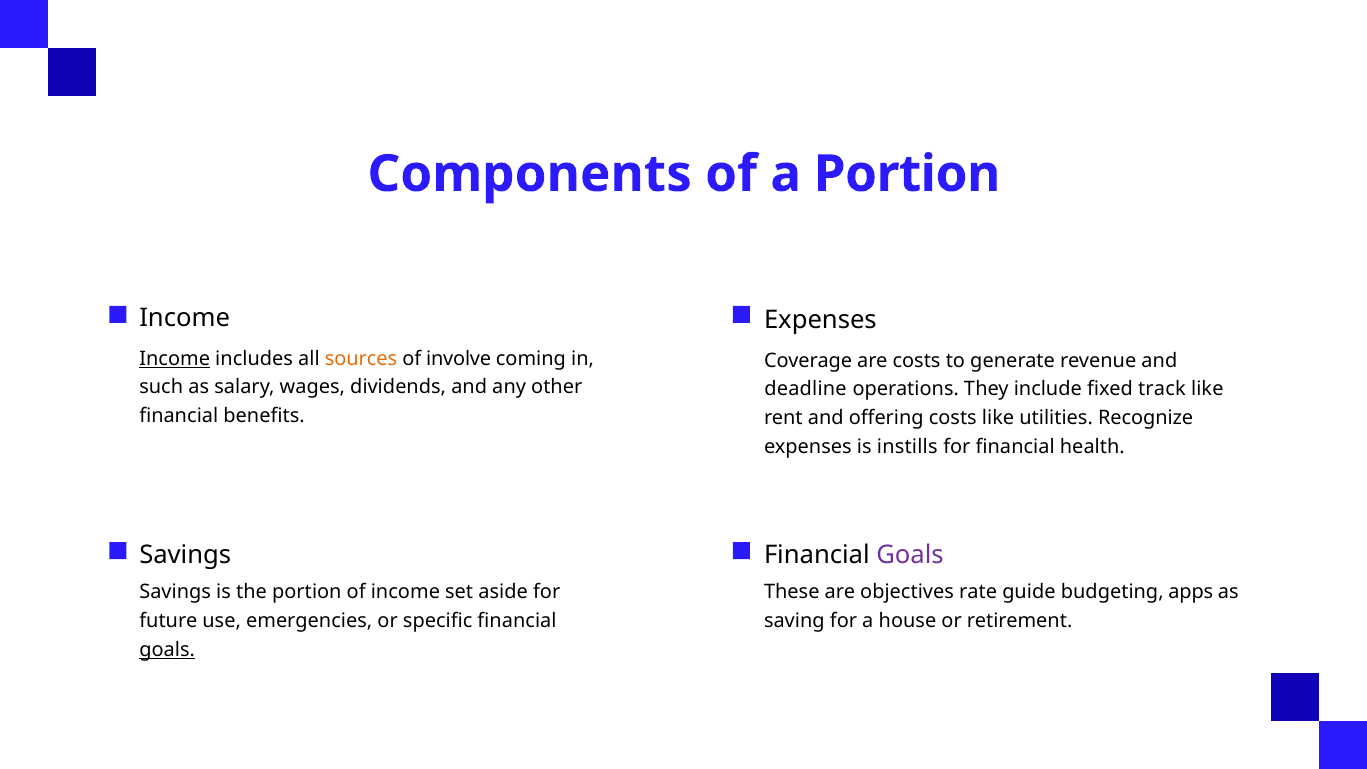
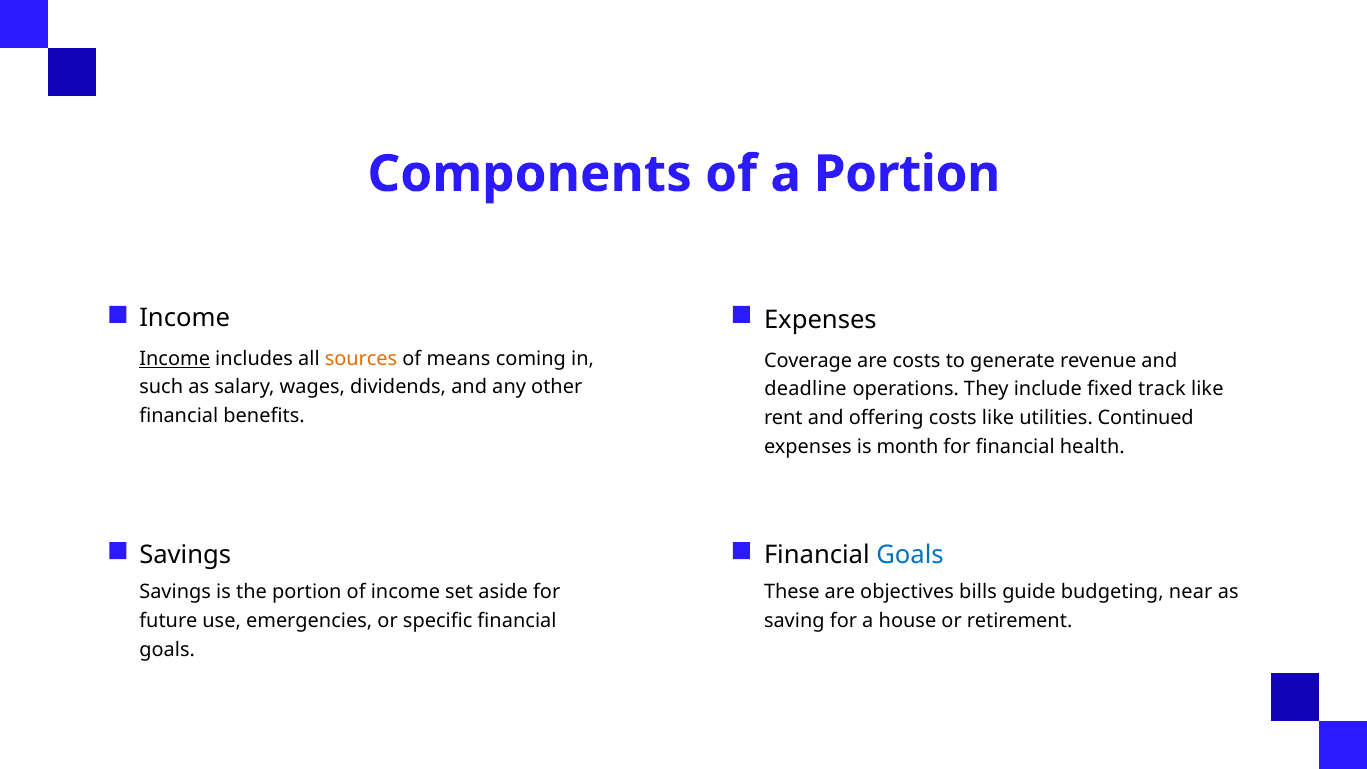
involve: involve -> means (458, 359)
Recognize: Recognize -> Continued (1146, 418)
instills: instills -> month (907, 447)
Goals colour: purple -> blue (910, 555)
rate: rate -> bills (978, 592)
apps: apps -> near (1191, 592)
goals underline: present -> none (167, 650)
